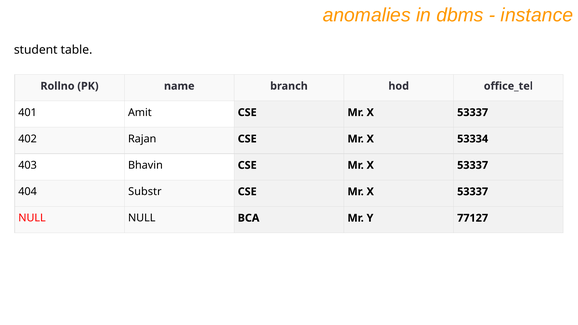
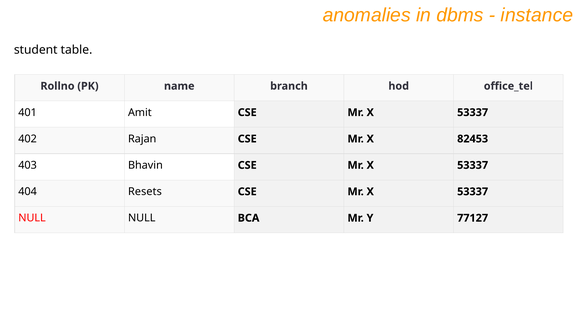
53334: 53334 -> 82453 (473, 139)
Substr: Substr -> Resets (145, 192)
